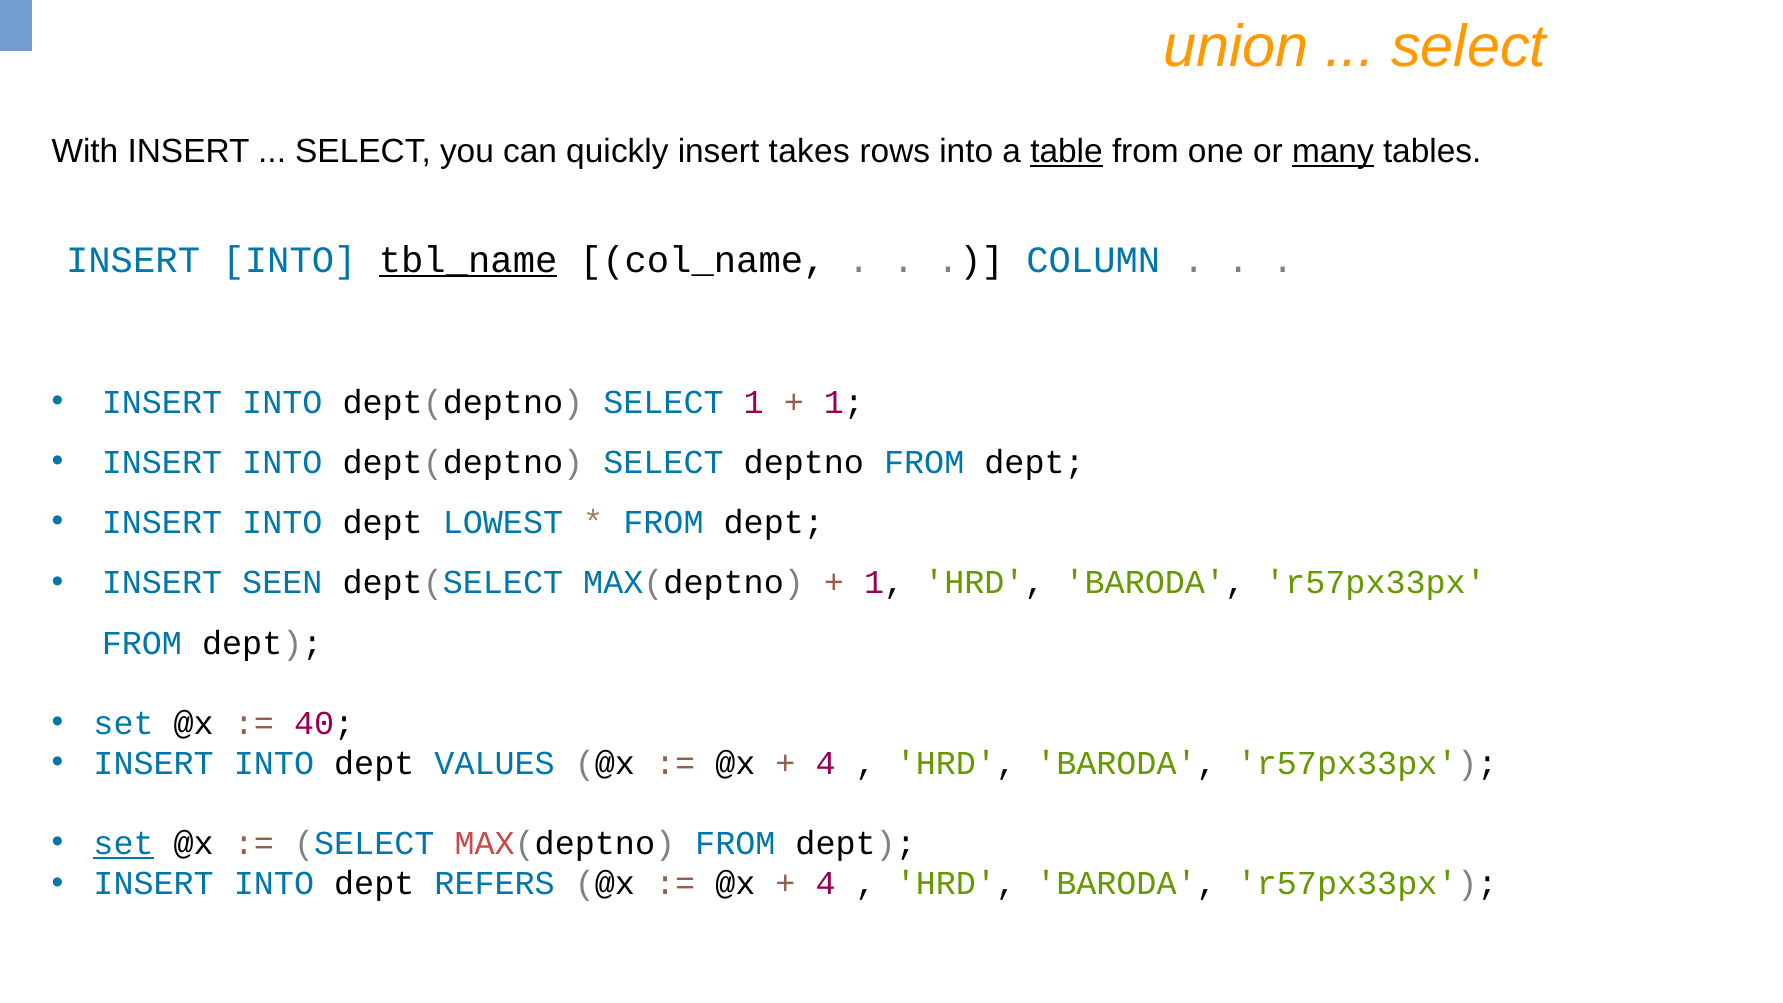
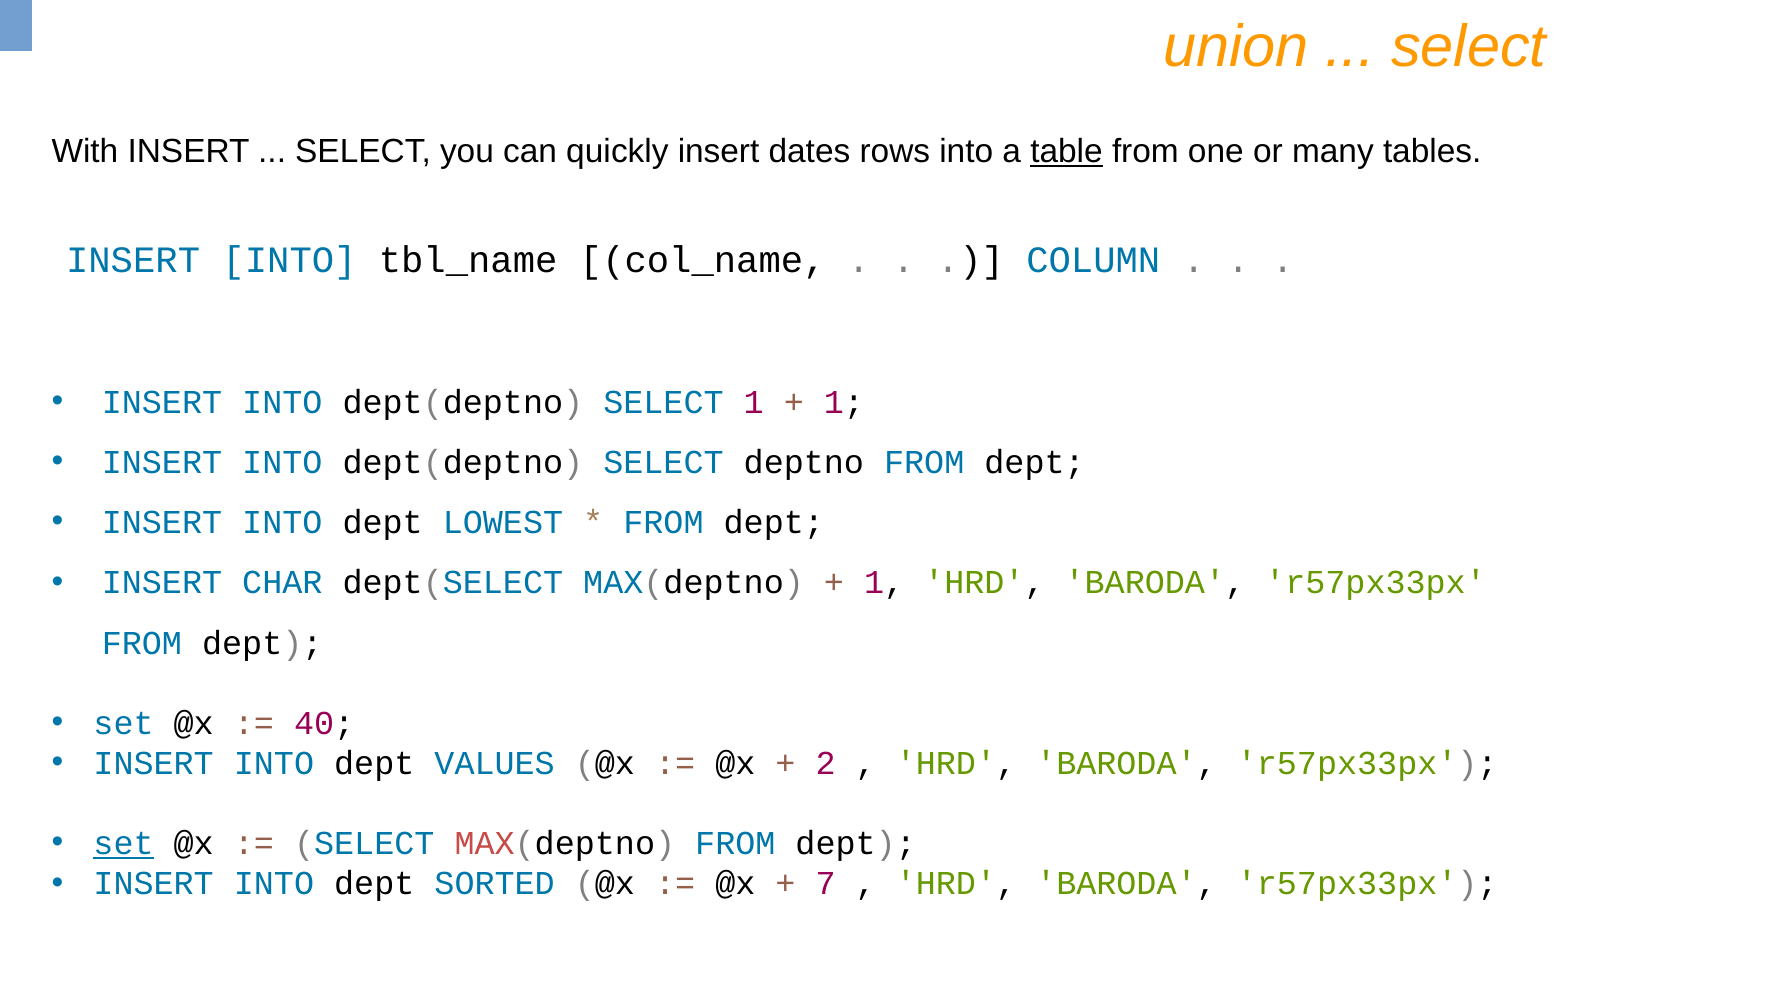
takes: takes -> dates (809, 151)
many underline: present -> none (1333, 151)
tbl_name underline: present -> none (468, 260)
SEEN: SEEN -> CHAR (282, 583)
4: 4 -> 2 (826, 763)
REFERS: REFERS -> SORTED (495, 884)
4: 4 -> 7 (826, 884)
